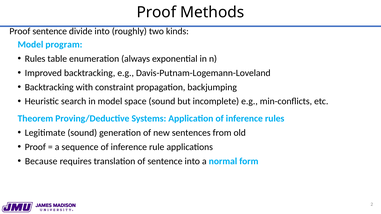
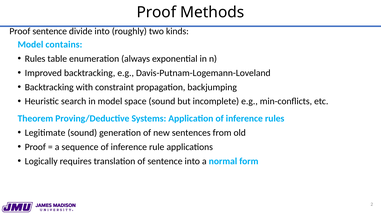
program: program -> contains (64, 44)
Because: Because -> Logically (41, 161)
